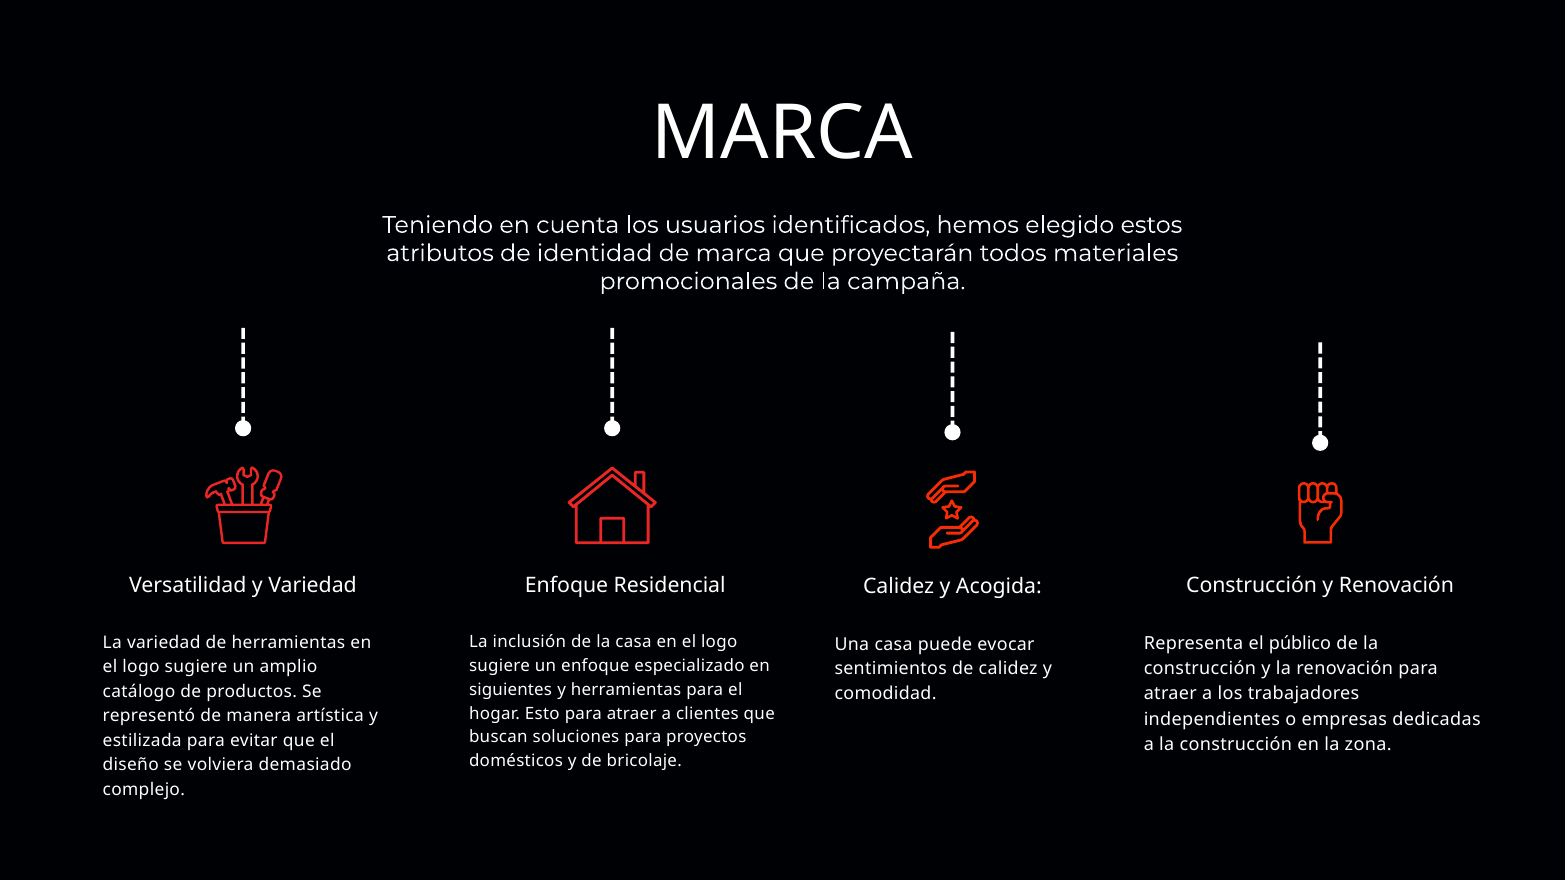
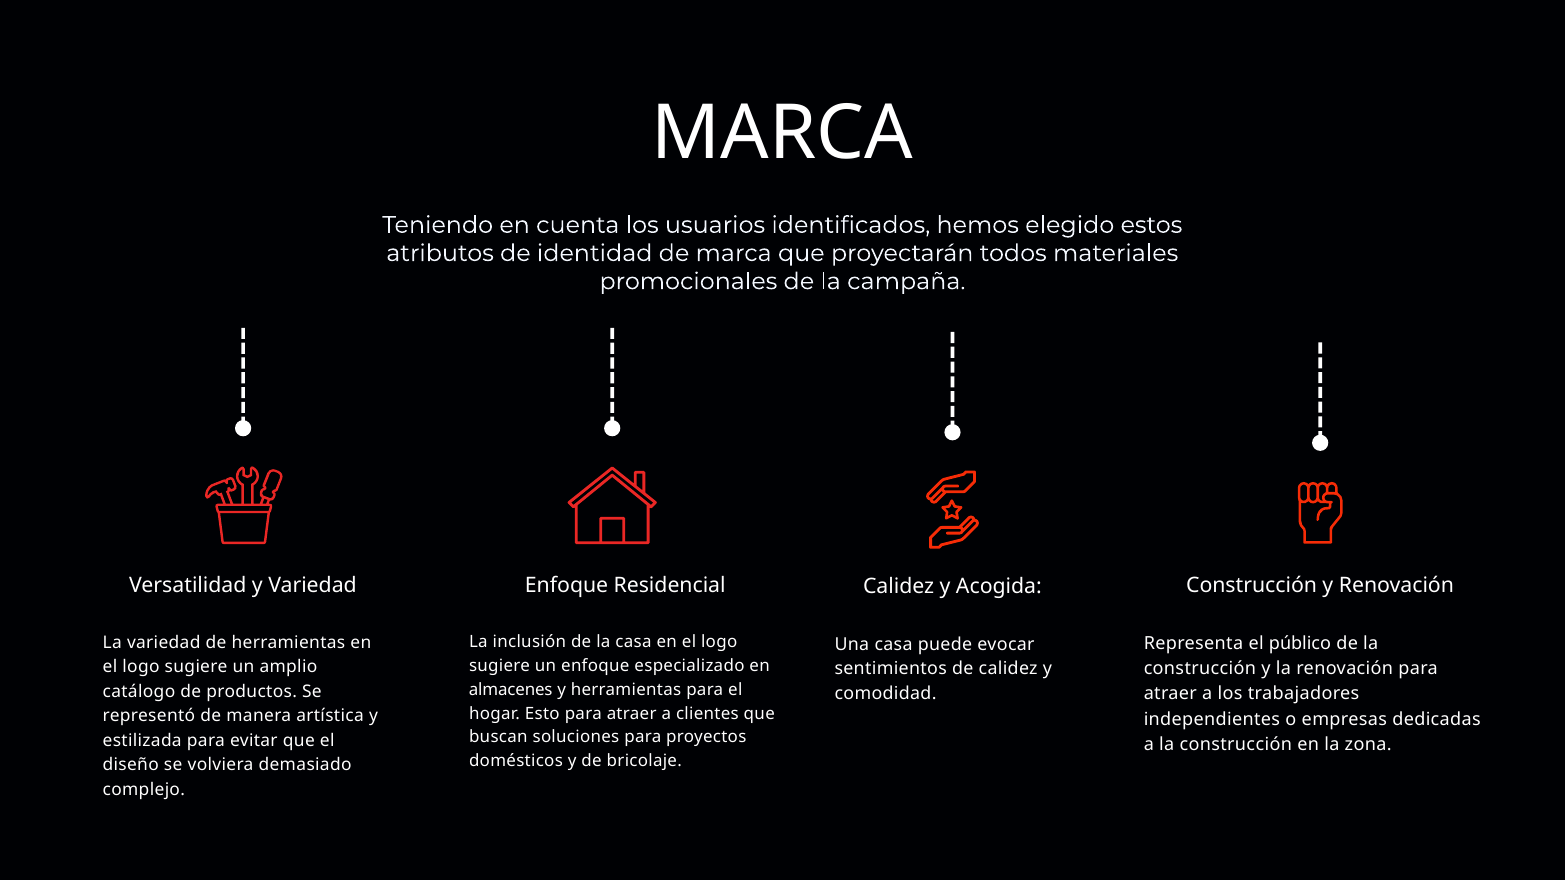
siguientes: siguientes -> almacenes (511, 690)
